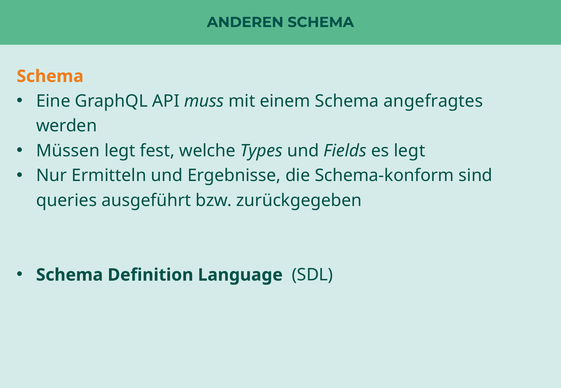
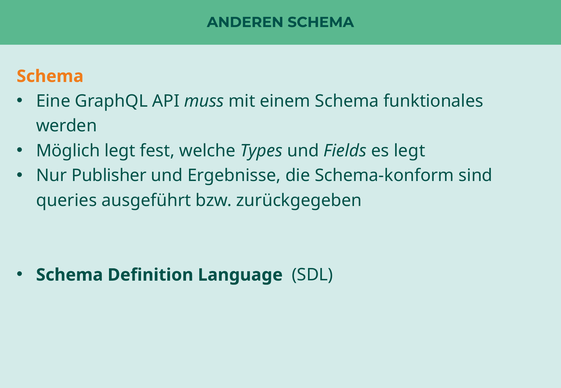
angefragtes: angefragtes -> funktionales (433, 101)
Müssen: Müssen -> Möglich (68, 151)
Ermitteln: Ermitteln -> Publisher (109, 176)
